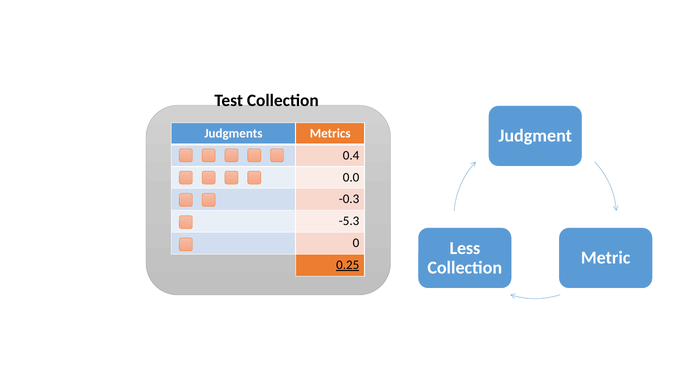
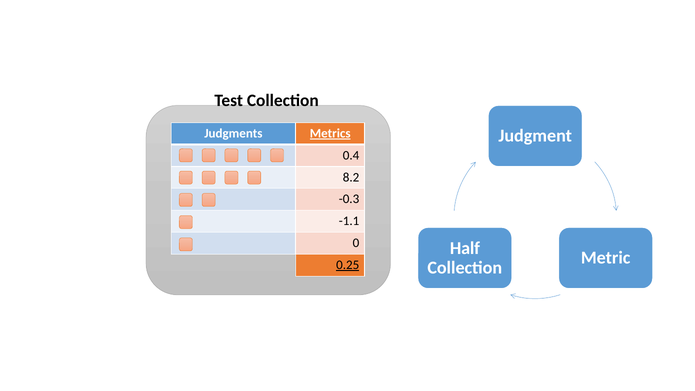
Metrics underline: none -> present (330, 133)
0.0: 0.0 -> 8.2 (351, 177)
-5.3: -5.3 -> -1.1 (349, 221)
Less: Less -> Half (465, 248)
